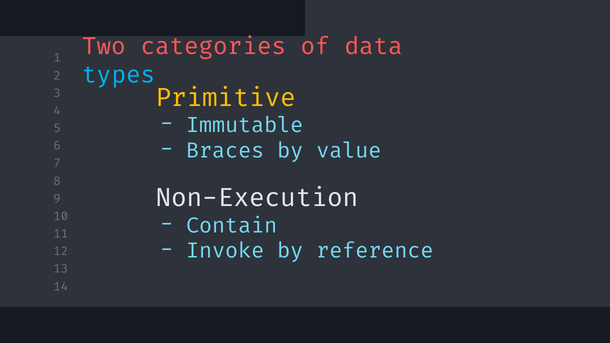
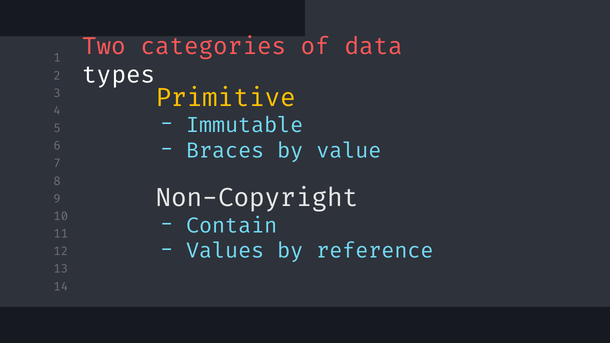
types colour: light blue -> white (119, 75)
Non-Execution: Non-Execution -> Non-Copyright (257, 198)
Invoke: Invoke -> Values (225, 251)
